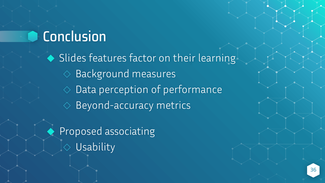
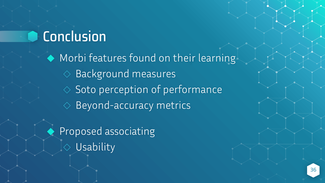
Slides: Slides -> Morbi (73, 58)
factor: factor -> found (143, 58)
Data: Data -> Soto (86, 90)
